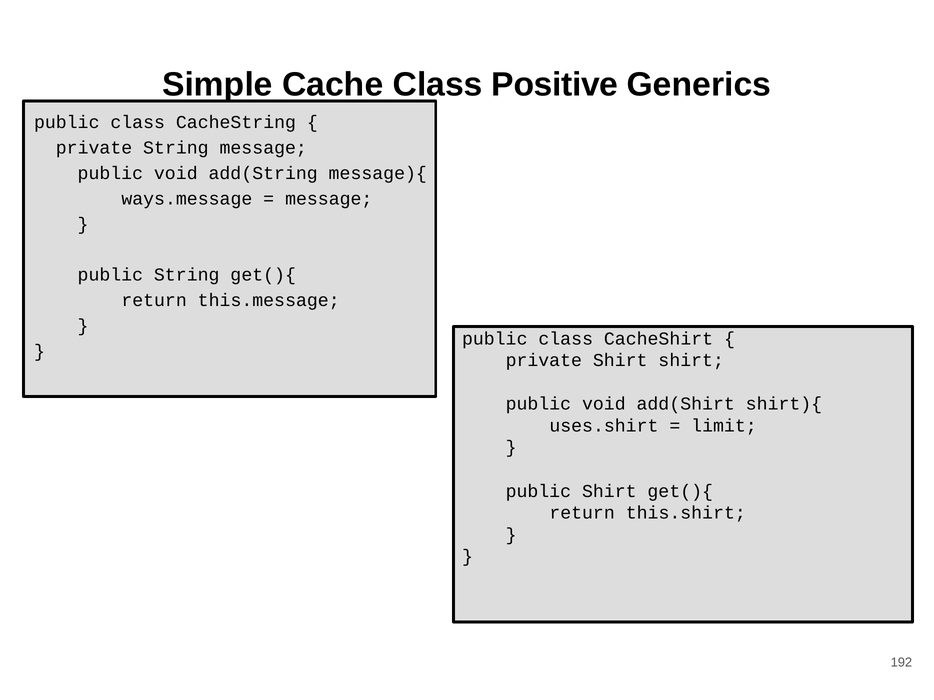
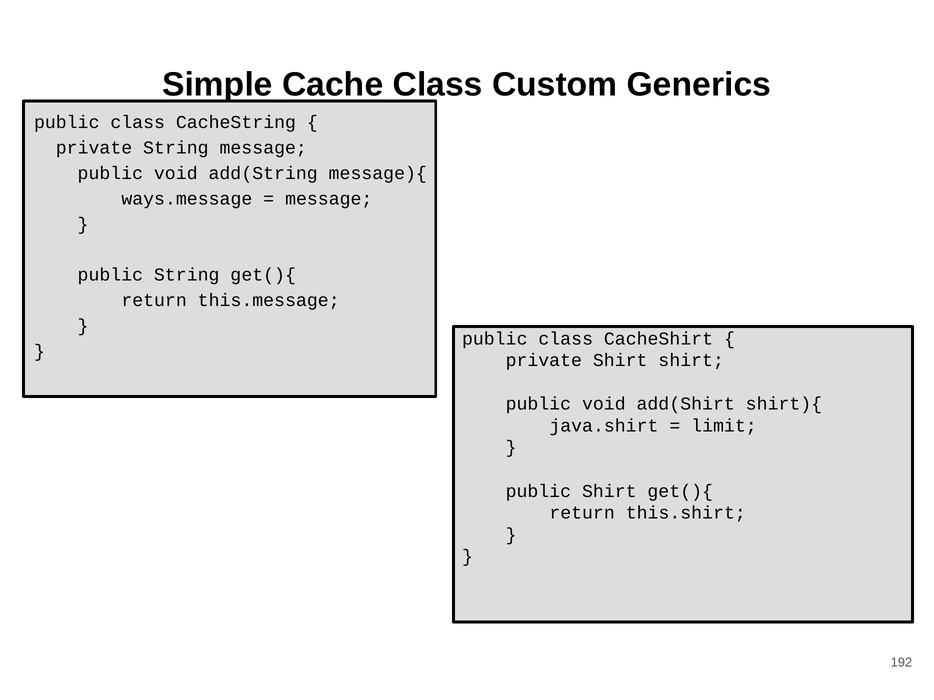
Positive: Positive -> Custom (555, 84)
uses.shirt: uses.shirt -> java.shirt (604, 426)
